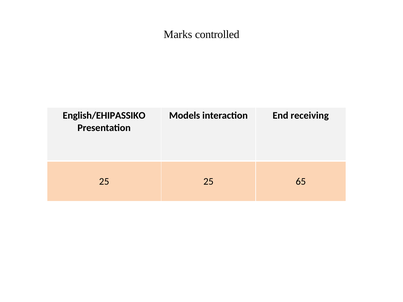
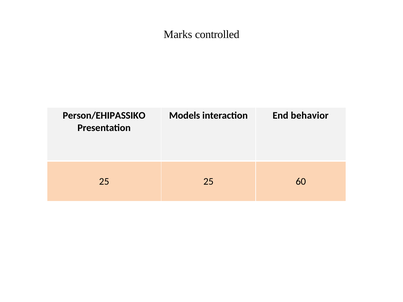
English/EHIPASSIKO: English/EHIPASSIKO -> Person/EHIPASSIKO (104, 116)
receiving: receiving -> behavior (310, 116)
65: 65 -> 60 (301, 182)
